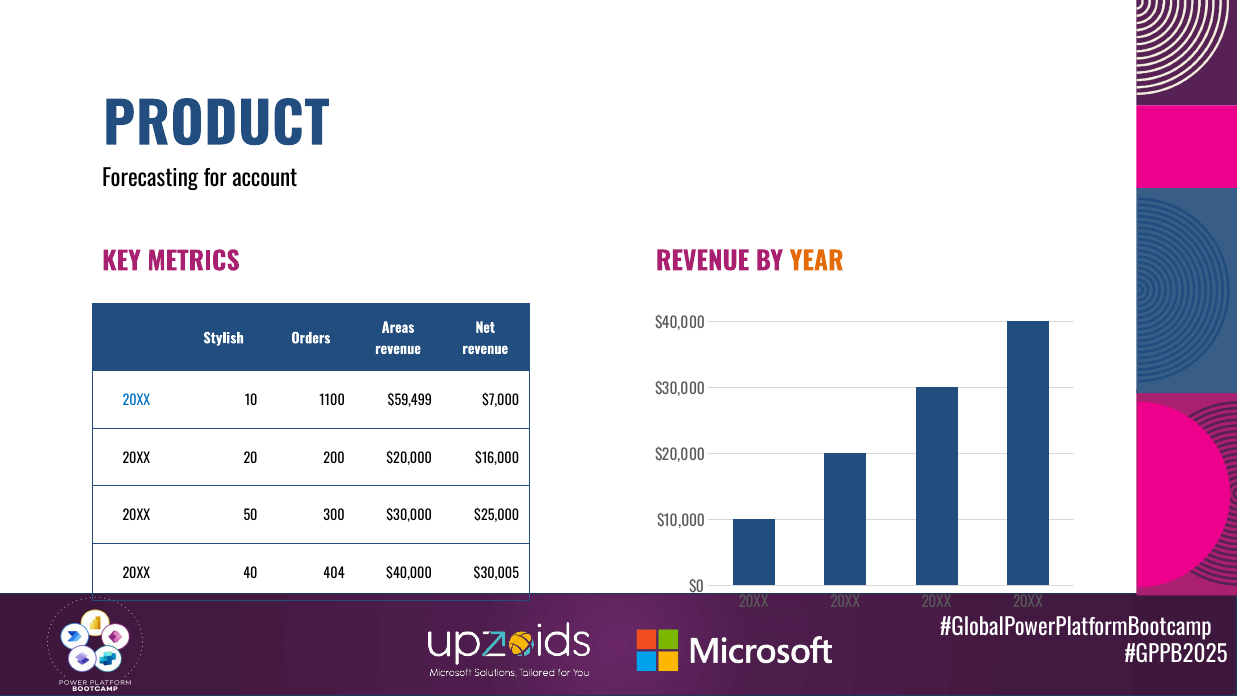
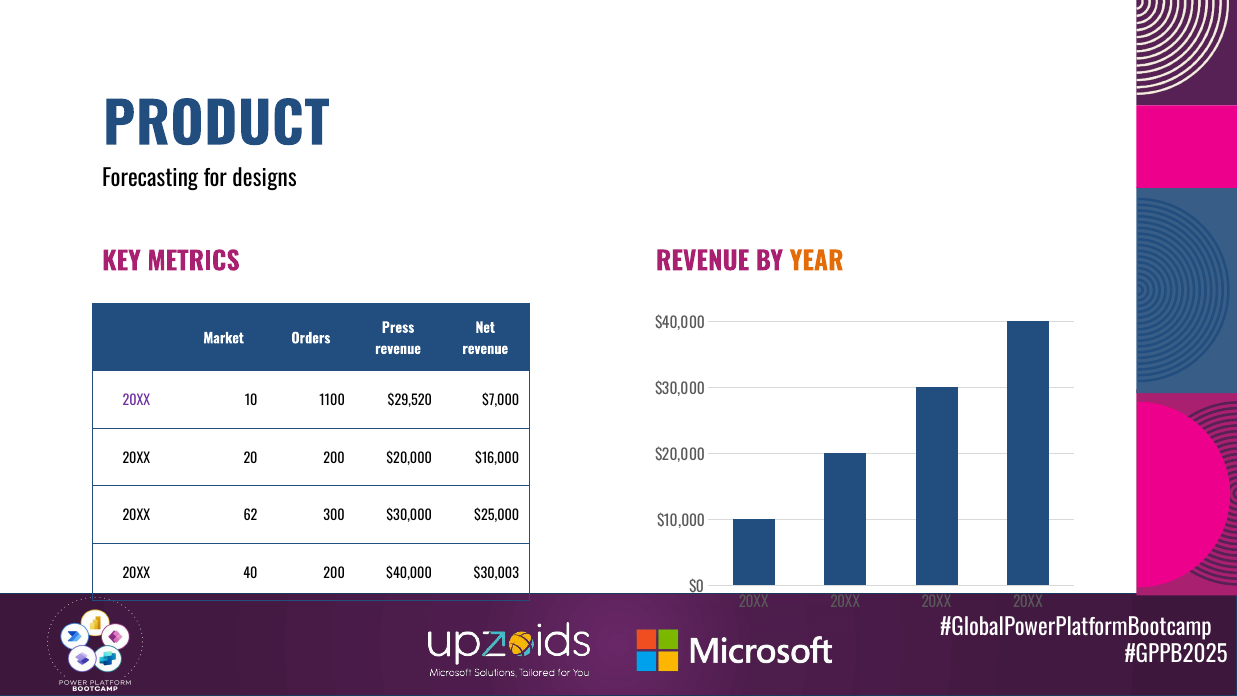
account: account -> designs (265, 179)
Areas: Areas -> Press (398, 328)
Stylish: Stylish -> Market (224, 339)
20XX colour: blue -> purple (136, 401)
$59,499: $59,499 -> $29,520 (410, 401)
50: 50 -> 62 (251, 516)
40 404: 404 -> 200 (334, 573)
$30,005: $30,005 -> $30,003 (496, 573)
